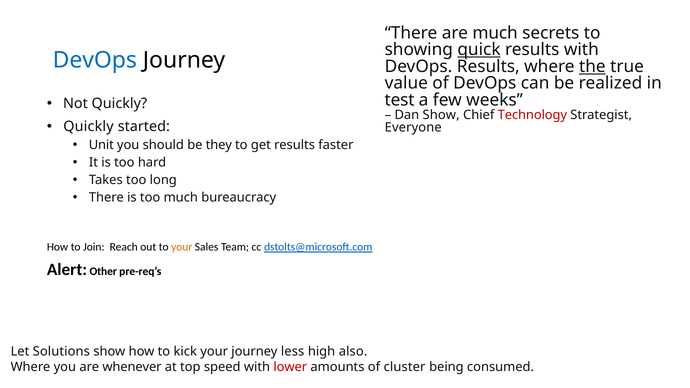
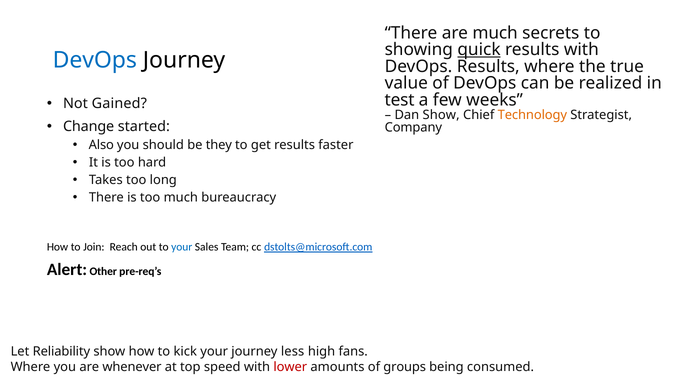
the underline: present -> none (592, 66)
Not Quickly: Quickly -> Gained (119, 104)
Technology colour: red -> orange (532, 115)
Quickly: Quickly -> Change (89, 126)
Everyone: Everyone -> Company (413, 127)
Unit: Unit -> Also (101, 145)
your colour: orange -> blue (182, 247)
Solutions: Solutions -> Reliability (61, 352)
also: also -> fans (353, 352)
cluster: cluster -> groups (405, 367)
